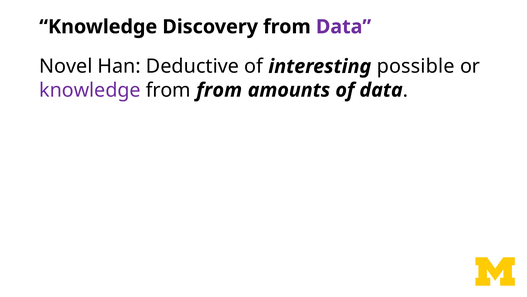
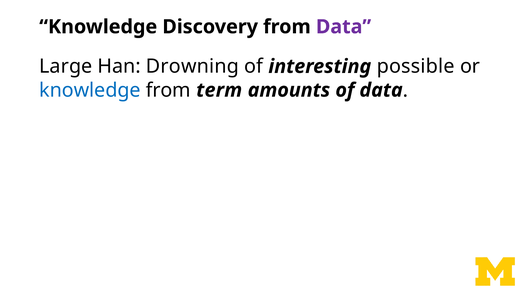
Novel: Novel -> Large (66, 66)
Deductive: Deductive -> Drowning (192, 66)
knowledge colour: purple -> blue (90, 90)
from from: from -> term (219, 90)
